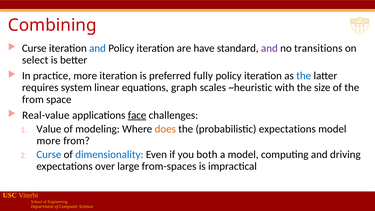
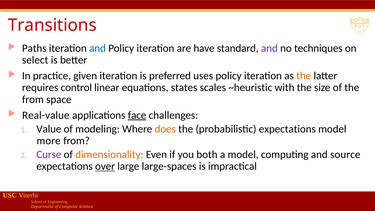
Combining: Combining -> Transitions (52, 25)
Curse: Curse -> Paths (34, 48)
transitions: transitions -> techniques (318, 48)
practice more: more -> given (85, 76)
fully: fully -> uses (203, 76)
the colour: blue -> orange (304, 76)
system: system -> control (76, 88)
graph: graph -> states (184, 88)
Curse colour: blue -> purple (49, 154)
dimensionality colour: blue -> orange (109, 154)
driving: driving -> source (345, 154)
over underline: none -> present (105, 166)
from-spaces: from-spaces -> large-spaces (169, 166)
